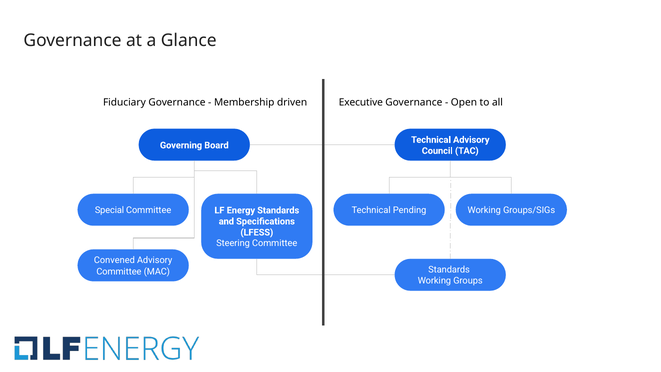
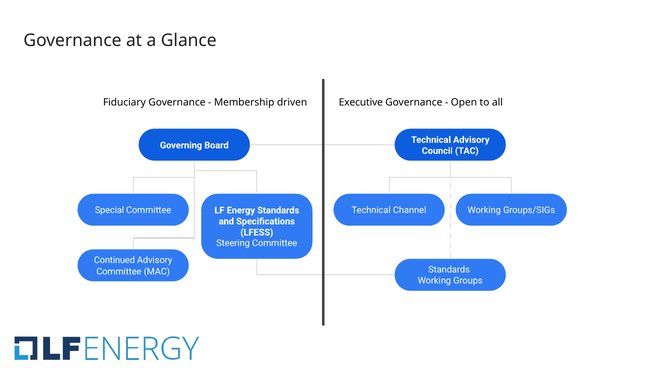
Pending: Pending -> Channel (410, 210)
Convened: Convened -> Continued (114, 260)
